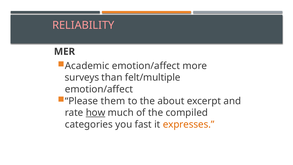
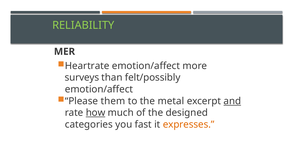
RELIABILITY colour: pink -> light green (83, 25)
Academic: Academic -> Heartrate (87, 66)
felt/multiple: felt/multiple -> felt/possibly (153, 77)
about: about -> metal (171, 101)
and underline: none -> present (232, 101)
compiled: compiled -> designed (187, 113)
